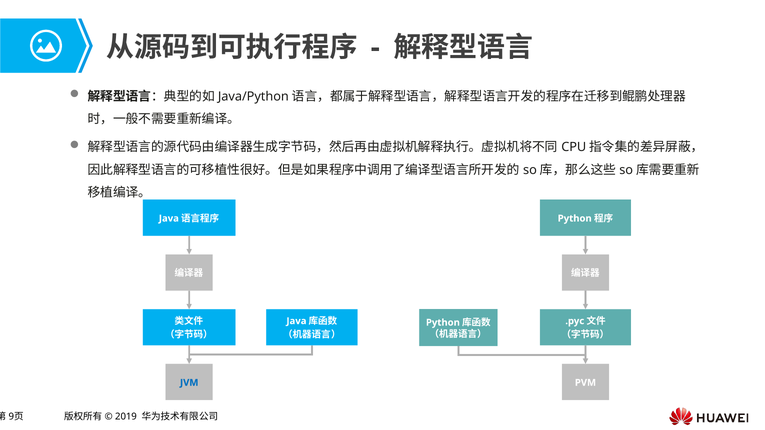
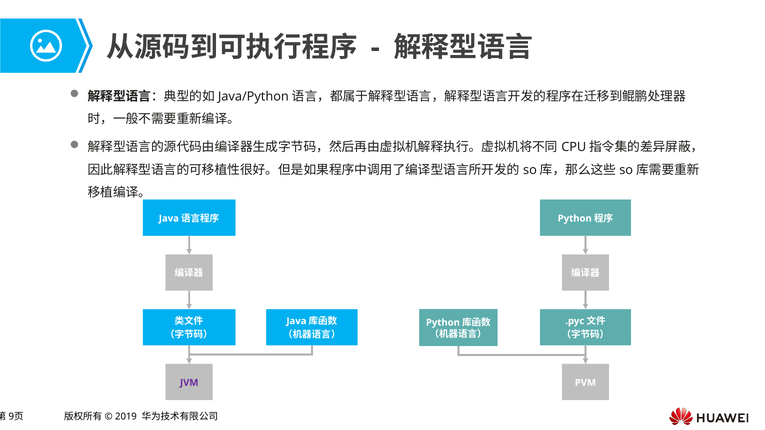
JVM colour: blue -> purple (189, 383)
